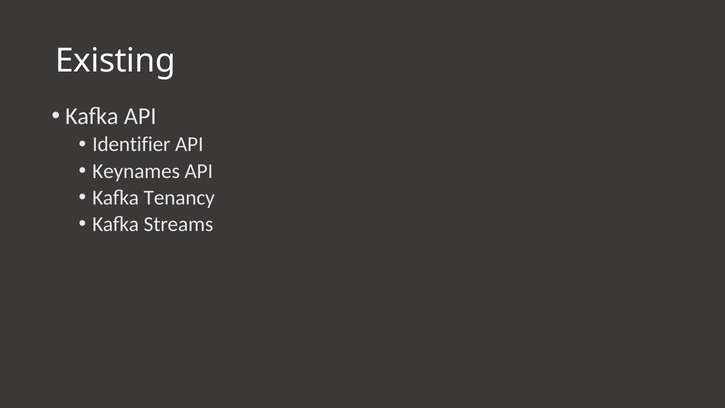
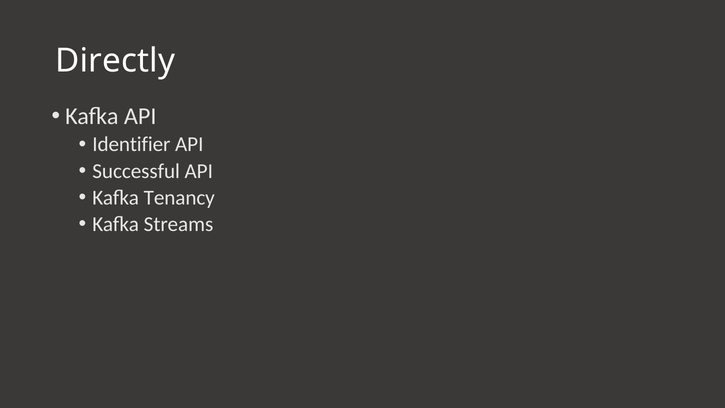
Existing: Existing -> Directly (115, 61)
Keynames: Keynames -> Successful (136, 171)
